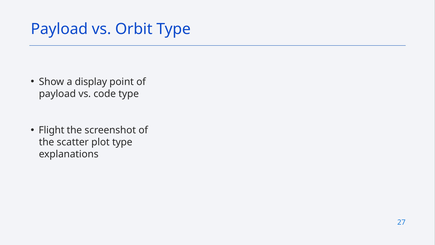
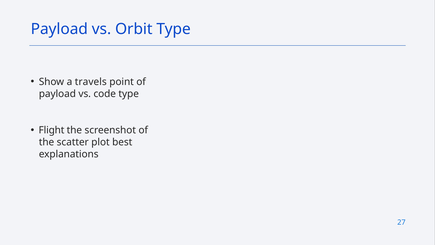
display: display -> travels (91, 82)
plot type: type -> best (122, 142)
